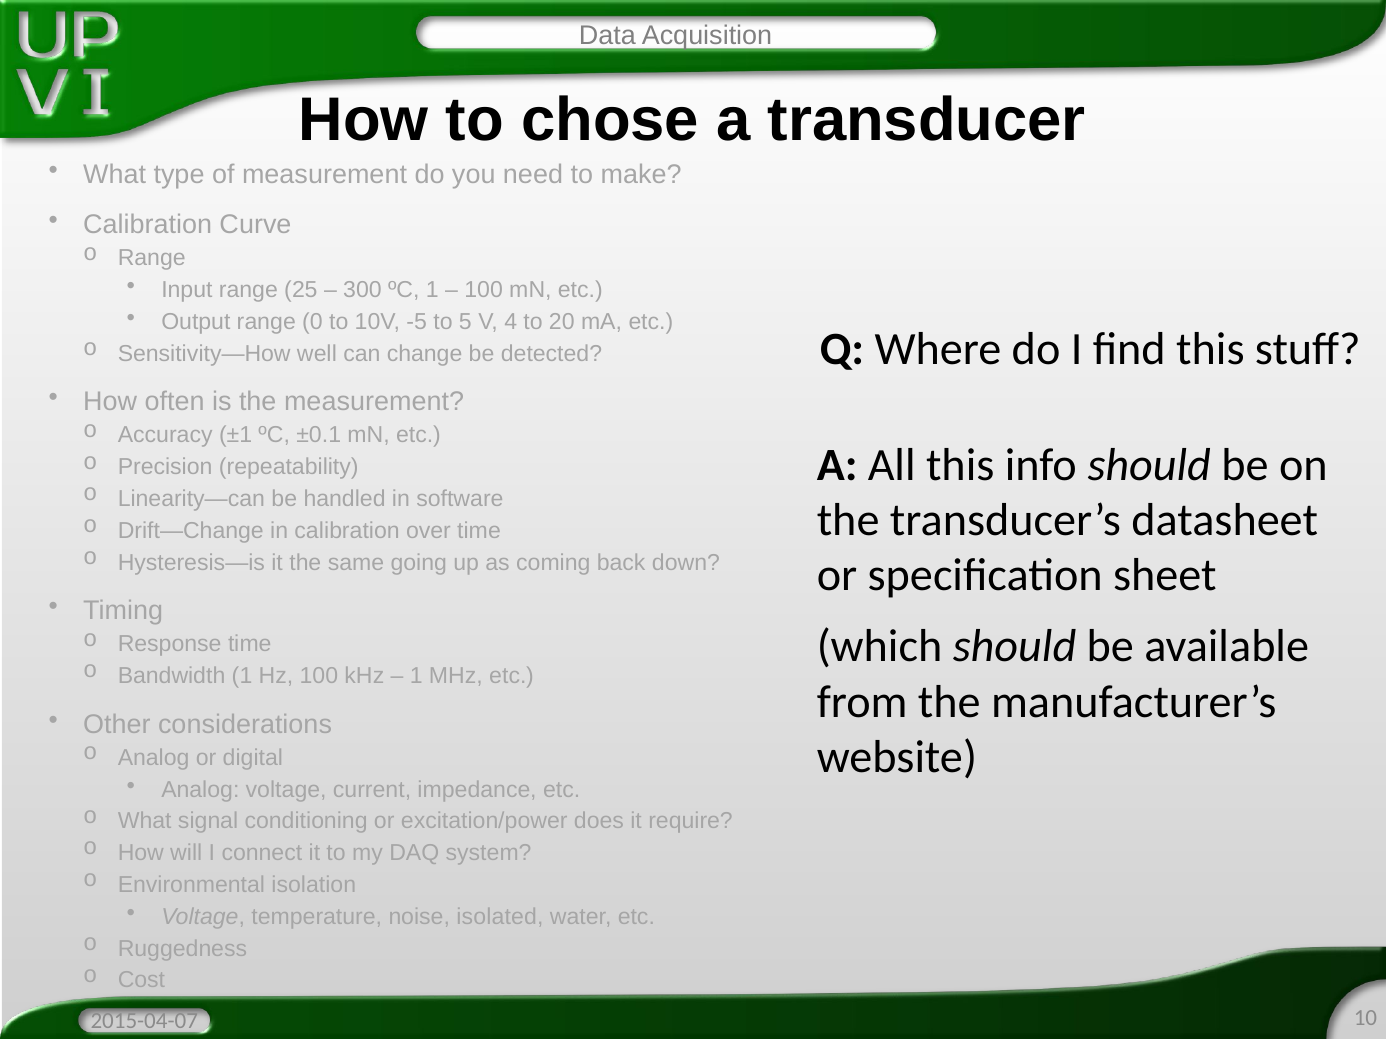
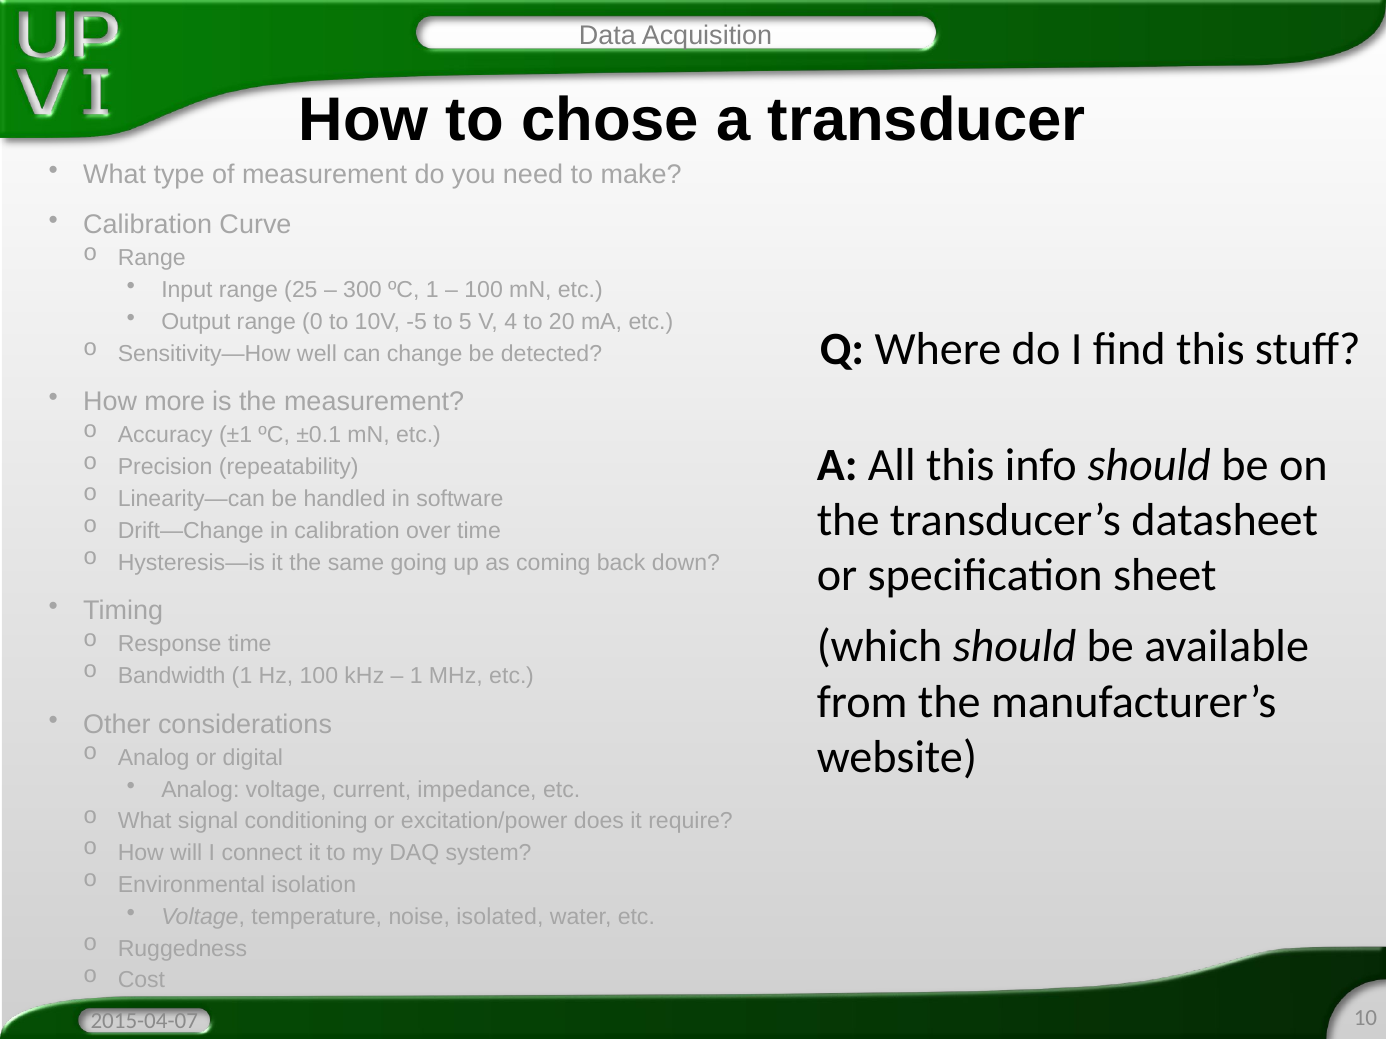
often: often -> more (175, 402)
